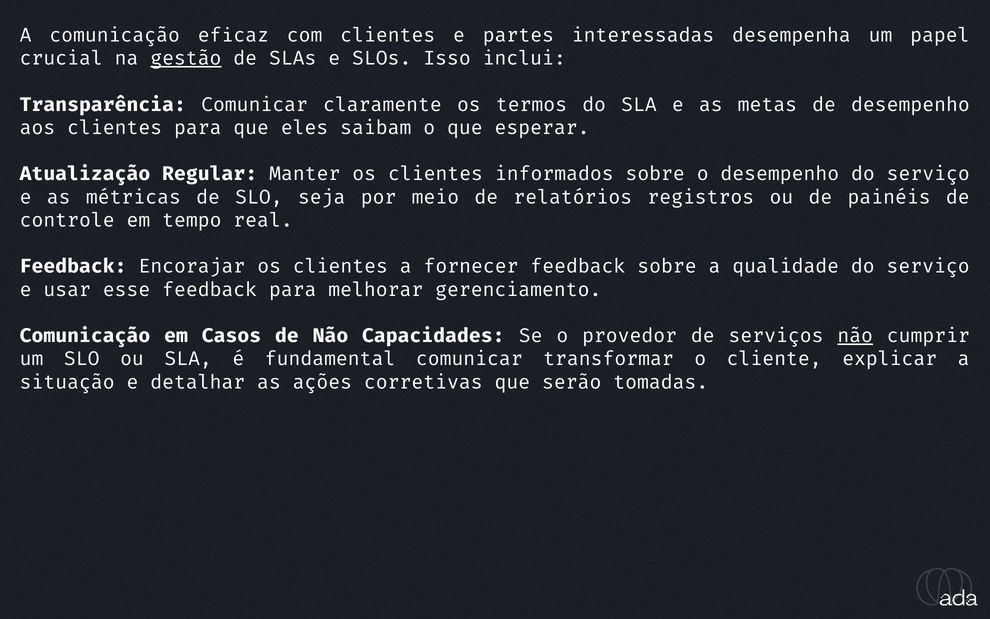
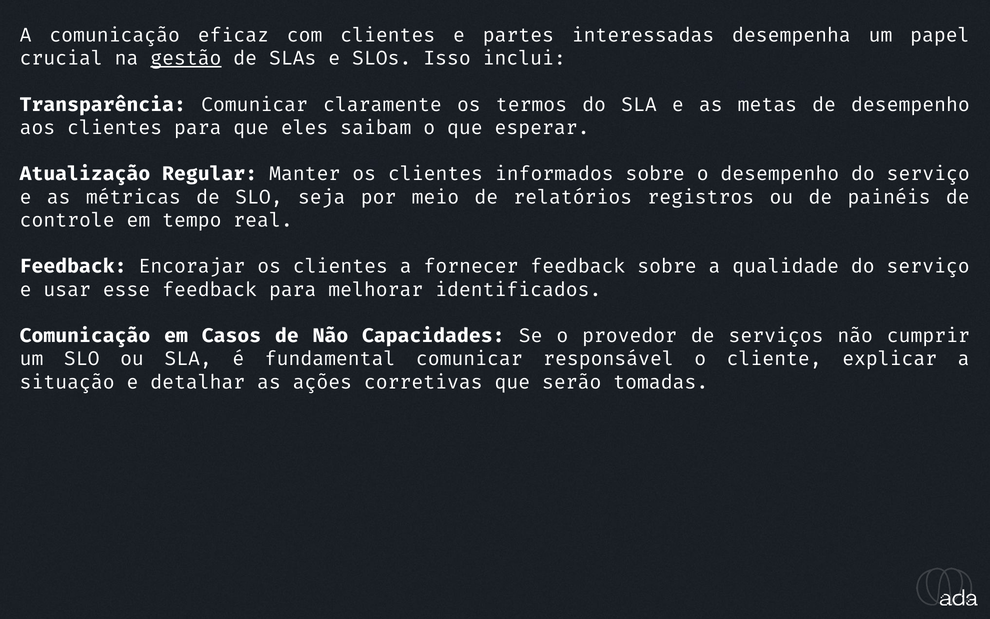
gerenciamento: gerenciamento -> identificados (518, 290)
não underline: present -> none (855, 336)
transformar: transformar -> responsável (609, 359)
